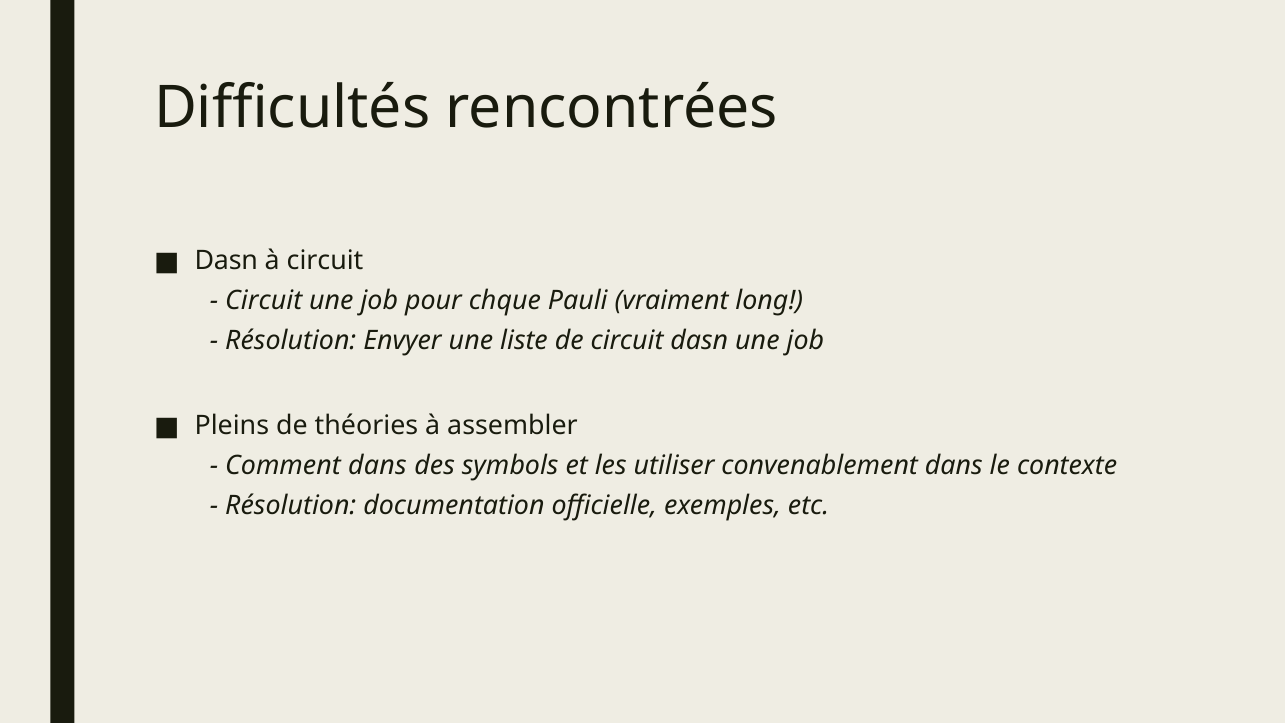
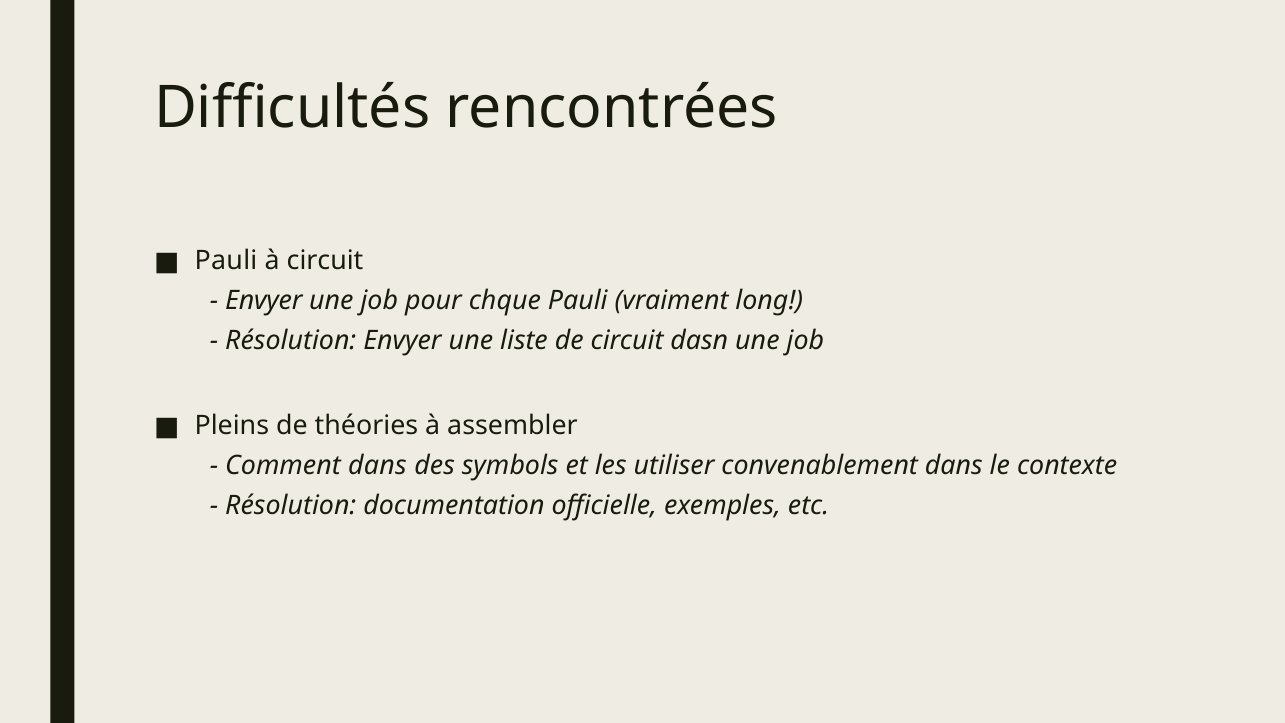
Dasn: Dasn -> Pauli (226, 261)
Circuit: Circuit -> Envyer (264, 301)
